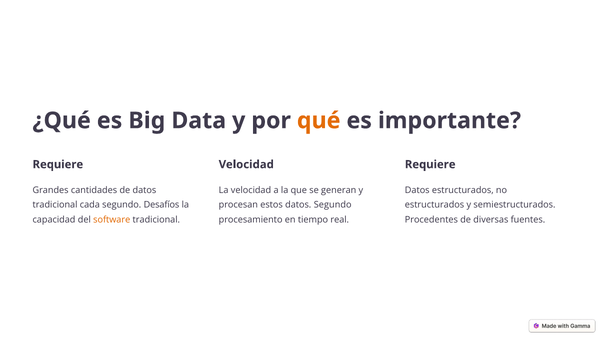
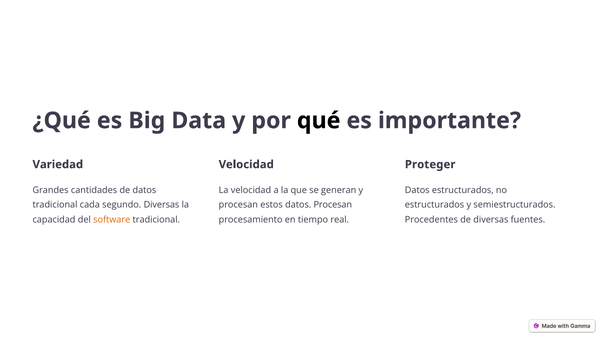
qué colour: orange -> black (319, 121)
Requiere: Requiere -> Variedad (58, 165)
Requiere: Requiere -> Proteger (430, 165)
segundo Desafíos: Desafíos -> Diversas (161, 205)
datos Segundo: Segundo -> Procesan (333, 205)
